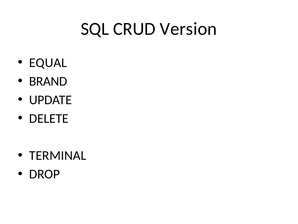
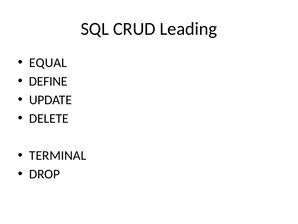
Version: Version -> Leading (188, 29)
BRAND: BRAND -> DEFINE (48, 81)
